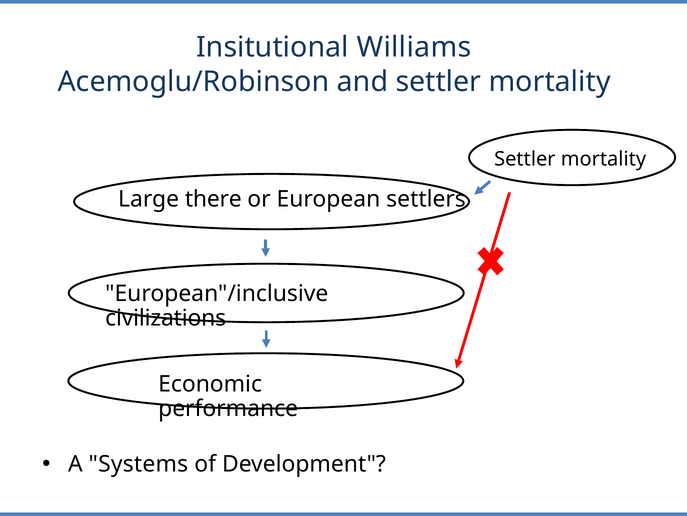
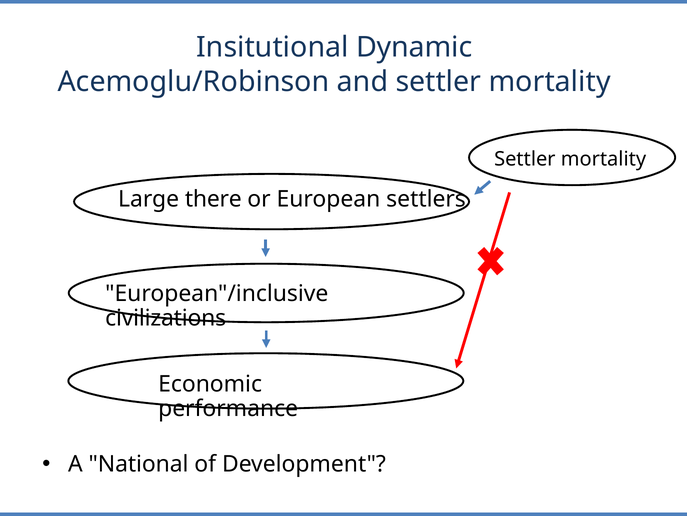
Williams: Williams -> Dynamic (414, 47)
Systems: Systems -> National (139, 463)
